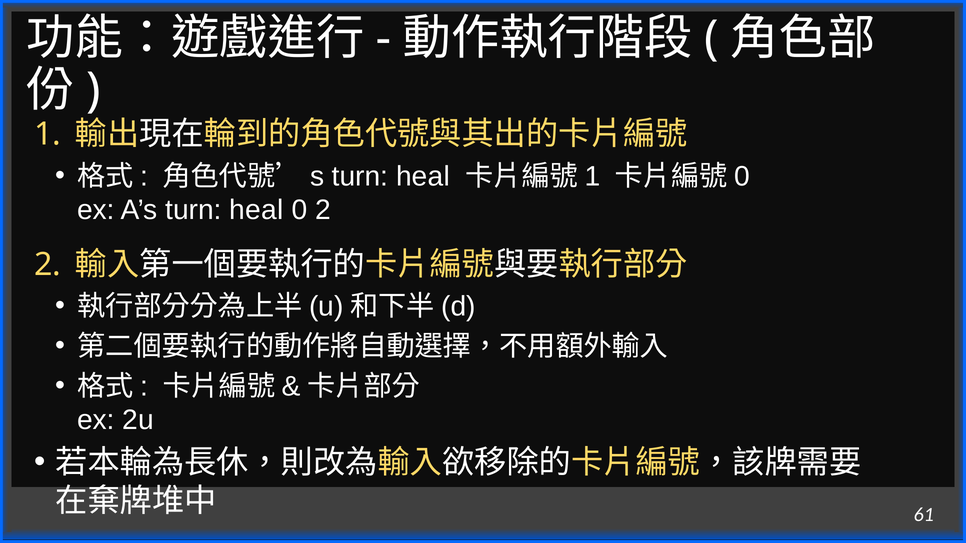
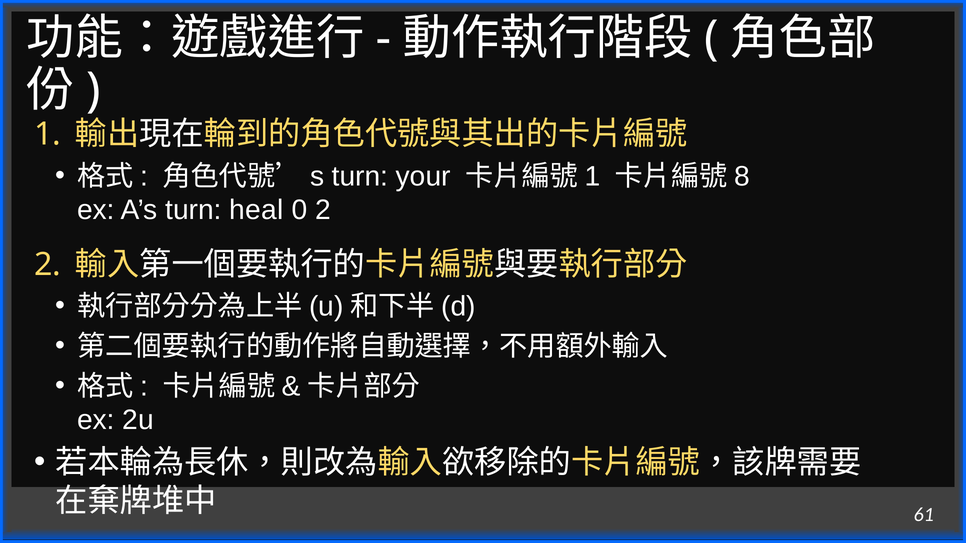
heal: heal -> your (423, 176)
0: 0 -> 8 (742, 176)
